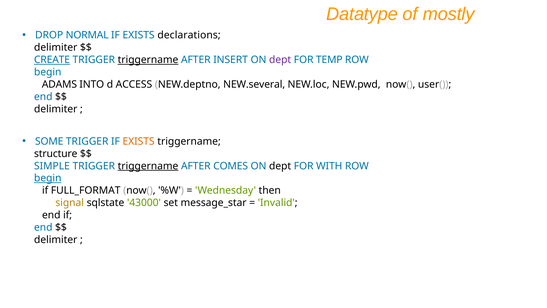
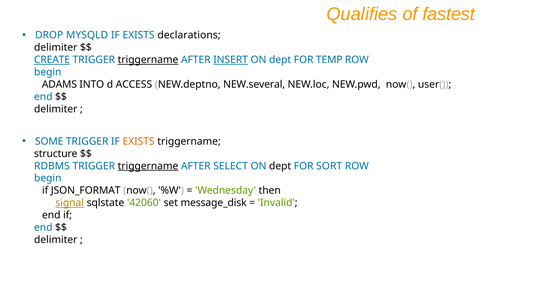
Datatype: Datatype -> Qualifies (362, 14)
mostly: mostly -> fastest (449, 14)
NORMAL: NORMAL -> MYSQLD (87, 35)
INSERT underline: none -> present (231, 60)
dept colour: purple -> blue (280, 60)
SIMPLE: SIMPLE -> RDBMS (52, 166)
COMES: COMES -> SELECT (231, 166)
WITH: WITH -> SORT (329, 166)
begin underline: present -> none (48, 178)
FULL_FORMAT: FULL_FORMAT -> JSON_FORMAT (86, 190)
signal underline: none -> present (70, 203)
43000: 43000 -> 42060 (144, 203)
message_star: message_star -> message_disk (214, 203)
